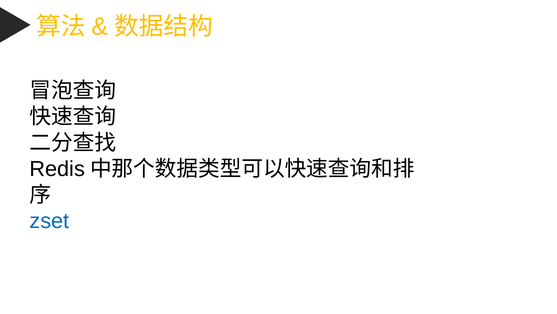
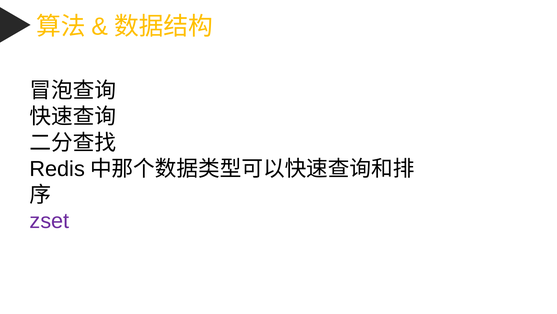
zset colour: blue -> purple (49, 221)
